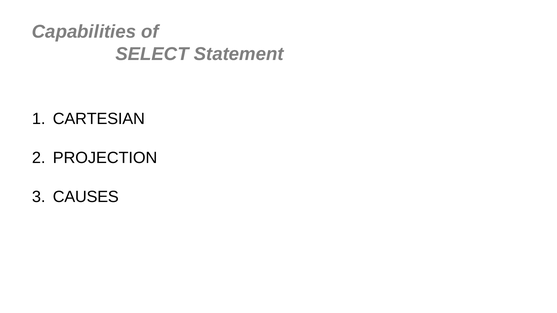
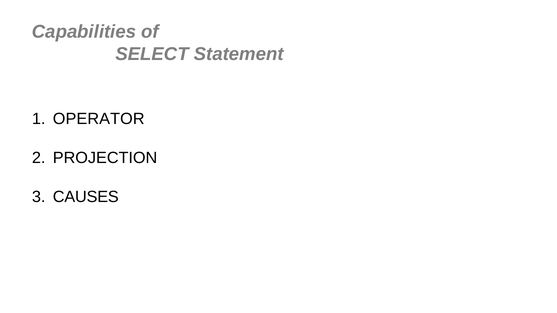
CARTESIAN: CARTESIAN -> OPERATOR (99, 119)
